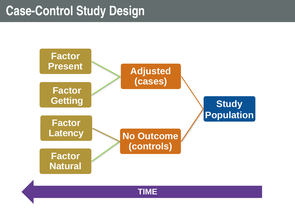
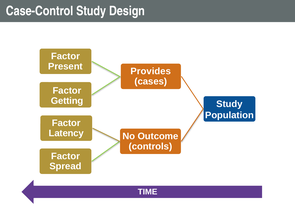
Adjusted: Adjusted -> Provides (151, 71)
Natural: Natural -> Spread (65, 166)
